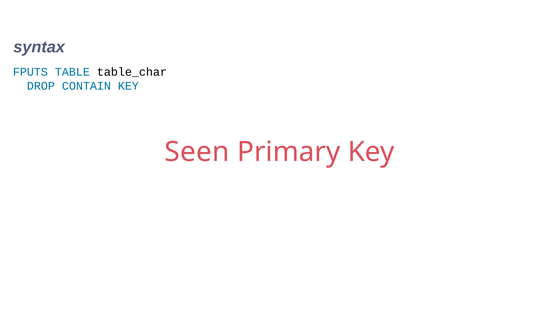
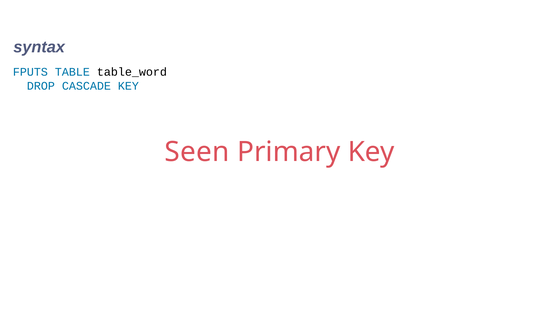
table_char: table_char -> table_word (132, 72)
CONTAIN: CONTAIN -> CASCADE (86, 86)
